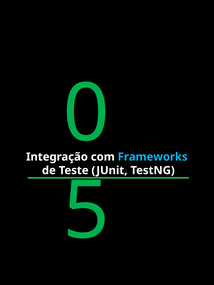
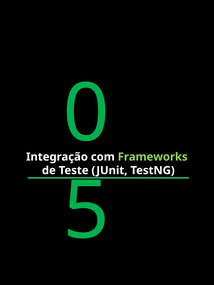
Frameworks colour: light blue -> light green (153, 157)
